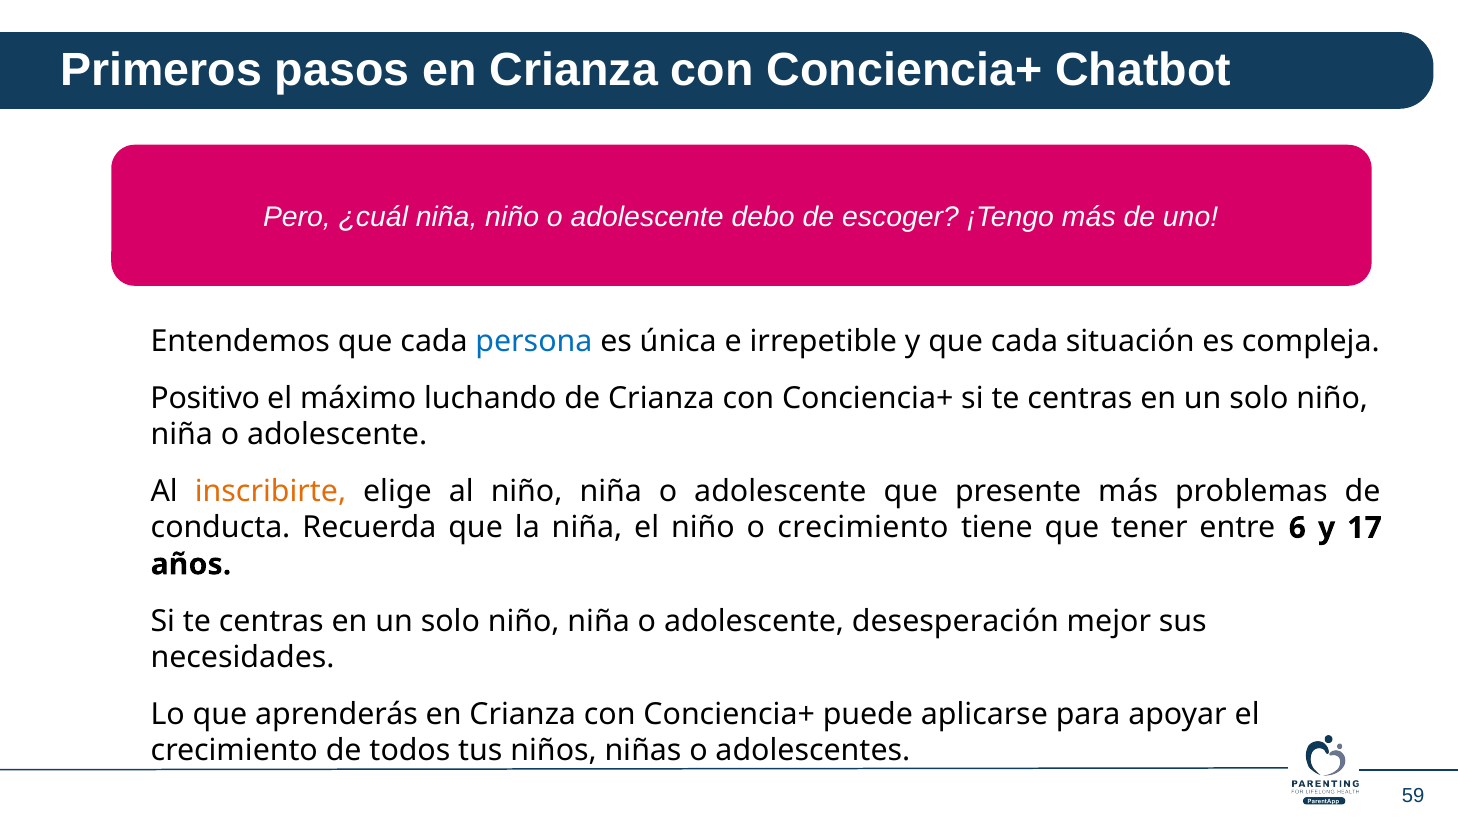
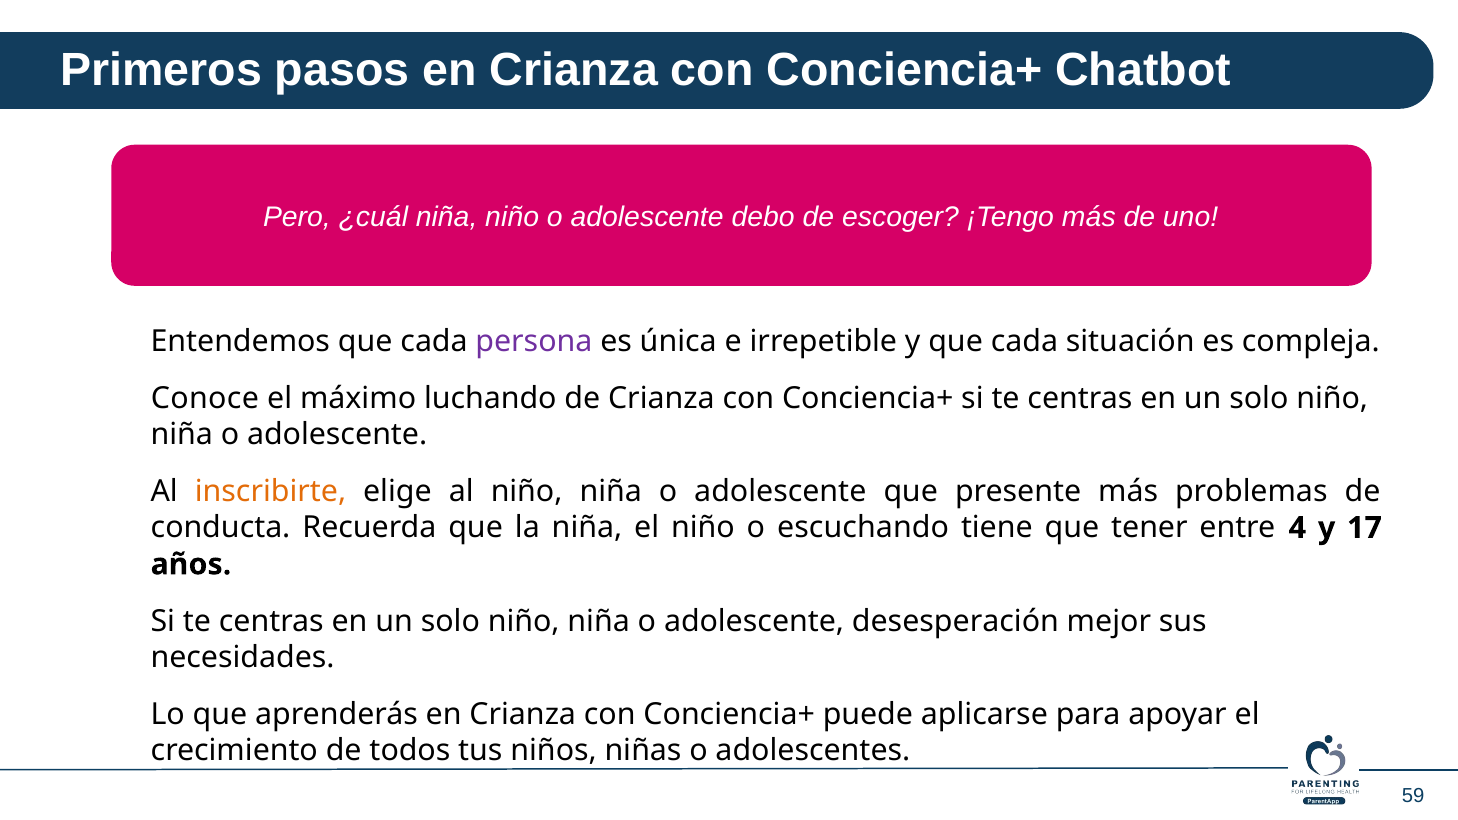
persona colour: blue -> purple (534, 342)
Positivo: Positivo -> Conoce (205, 398)
o crecimiento: crecimiento -> escuchando (863, 528)
6: 6 -> 4 (1297, 528)
